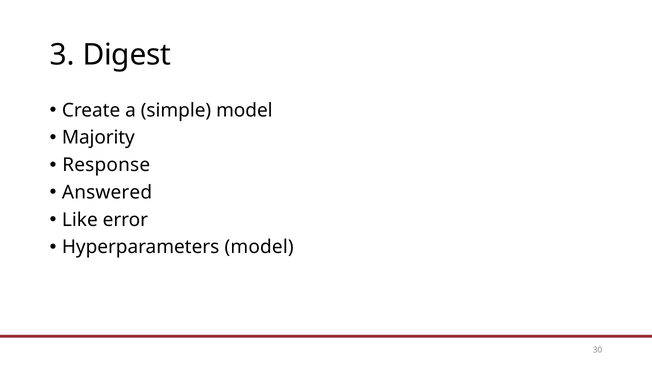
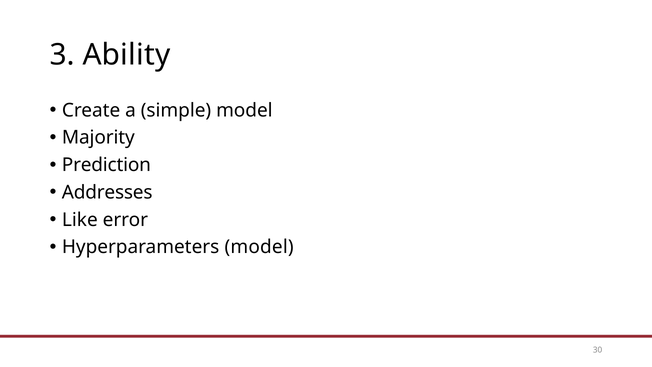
Digest: Digest -> Ability (126, 55)
Response: Response -> Prediction (106, 165)
Answered: Answered -> Addresses (107, 192)
